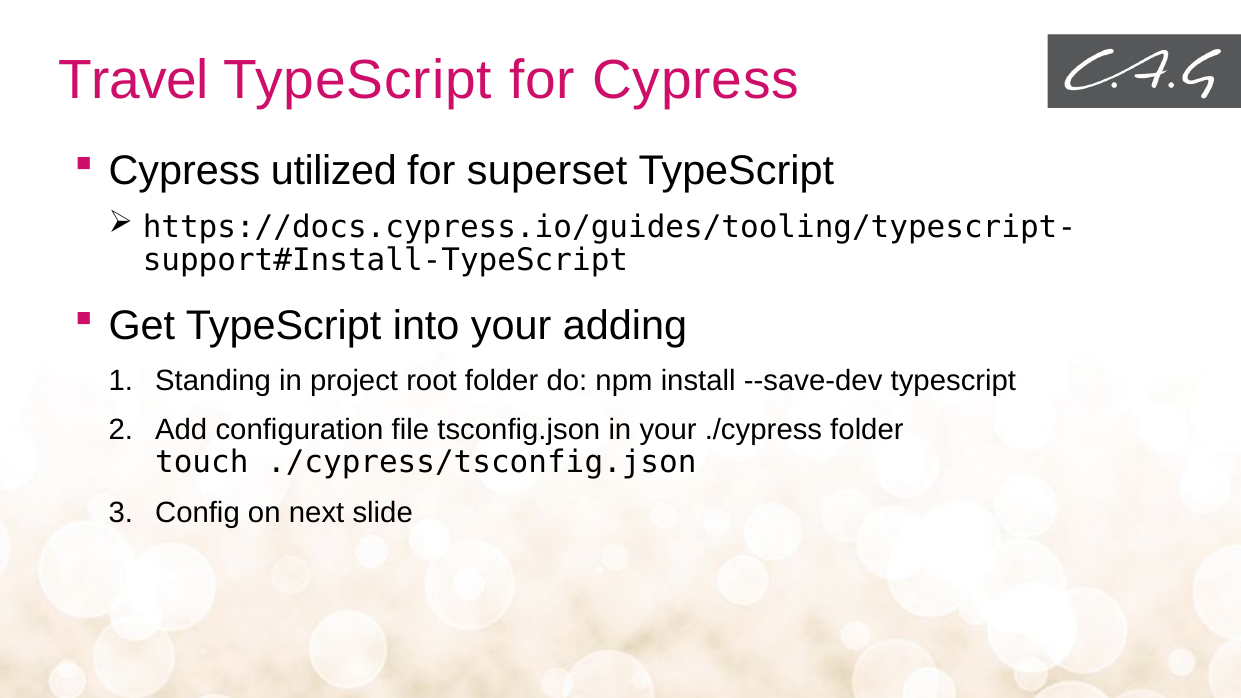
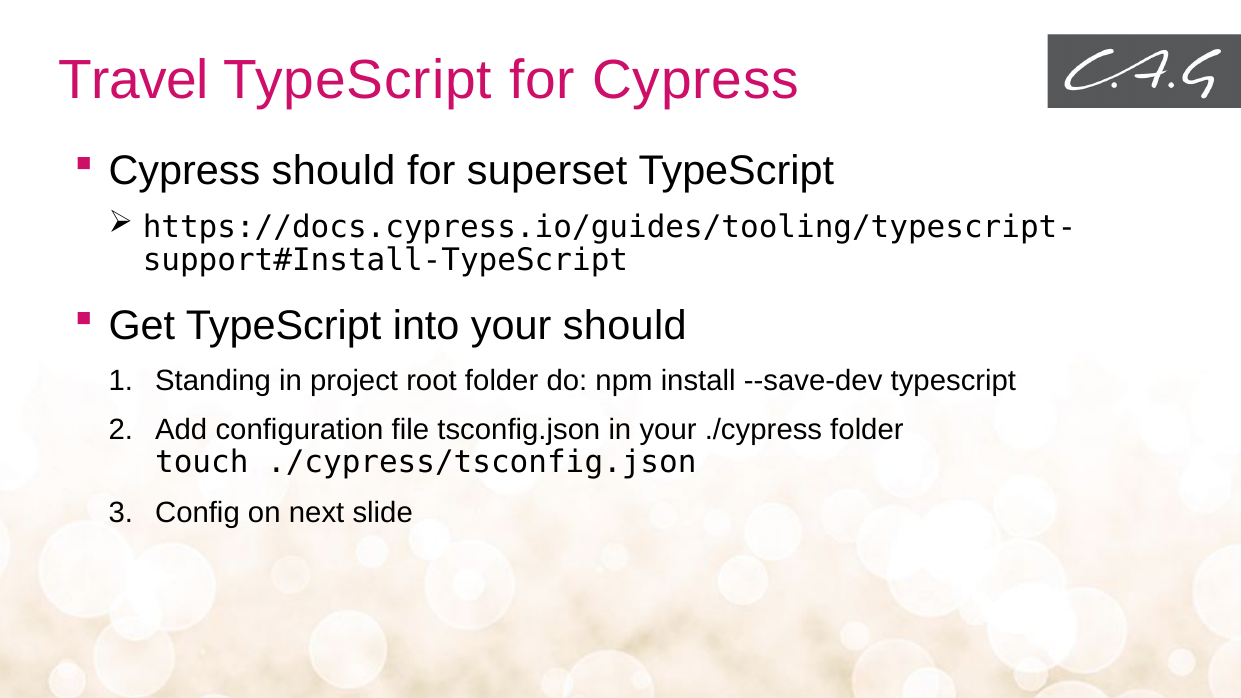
Cypress utilized: utilized -> should (334, 171)
your adding: adding -> should (625, 326)
